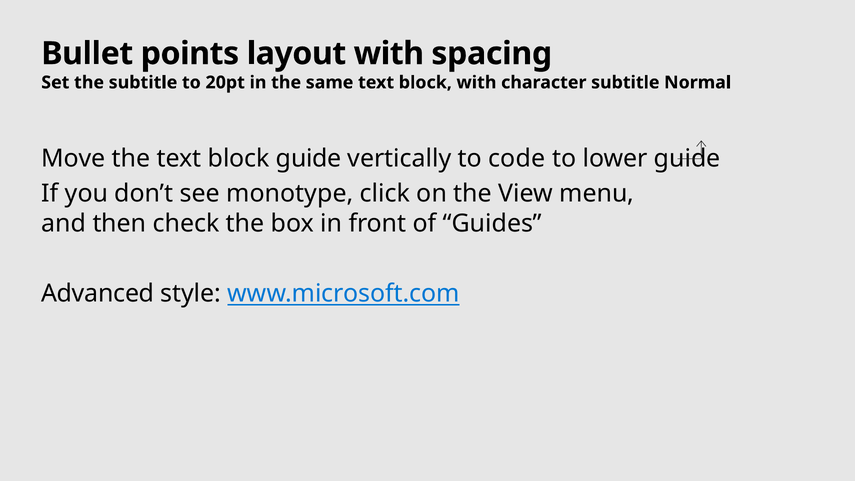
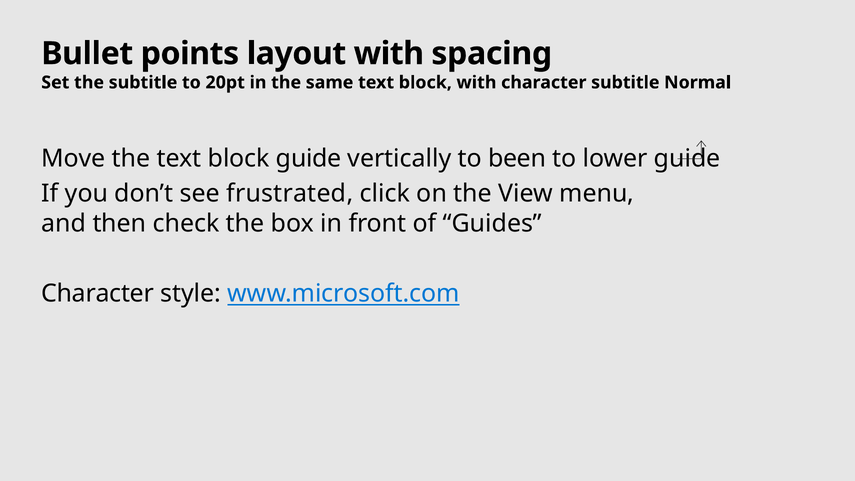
code: code -> been (517, 159)
monotype: monotype -> frustrated (290, 194)
Advanced: Advanced -> Character (98, 293)
